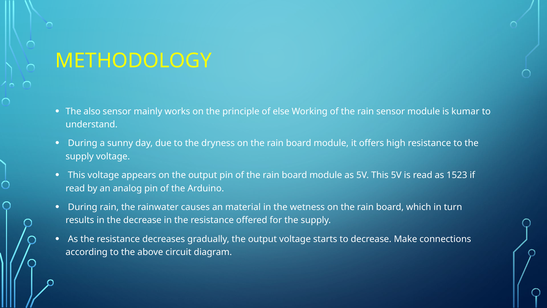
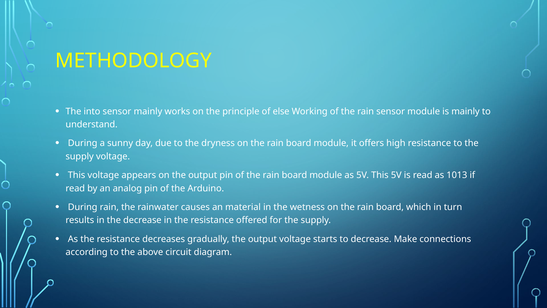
also: also -> into (92, 111)
is kumar: kumar -> mainly (465, 111)
1523: 1523 -> 1013 (457, 175)
